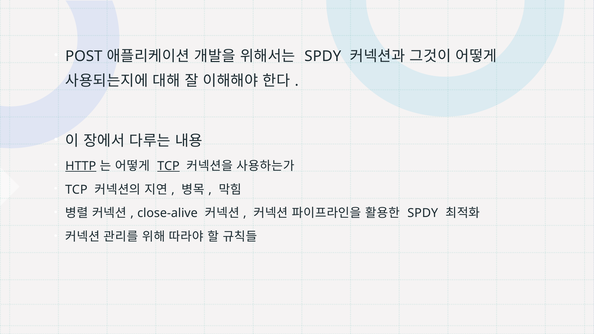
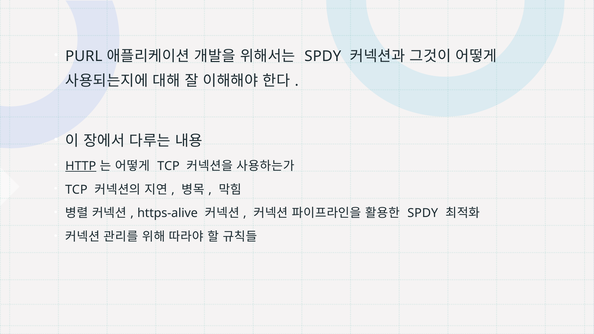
POST: POST -> PURL (84, 56)
TCP underline: present -> none (168, 166)
close-alive: close-alive -> https-alive (168, 213)
